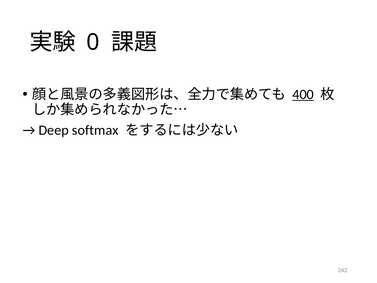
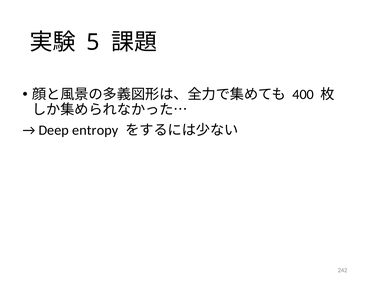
0: 0 -> 5 (93, 42)
400 underline: present -> none (303, 94)
softmax: softmax -> entropy (95, 130)
